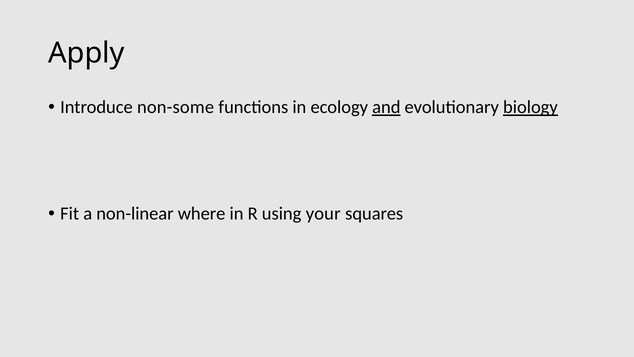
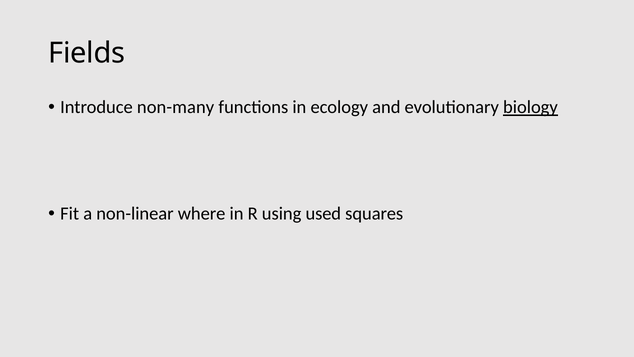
Apply: Apply -> Fields (87, 53)
non-some: non-some -> non-many (176, 107)
and underline: present -> none (386, 107)
your: your -> used (323, 214)
